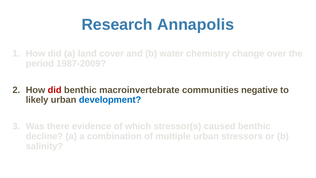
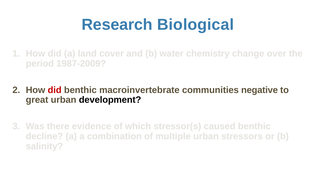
Annapolis: Annapolis -> Biological (196, 25)
likely: likely -> great (37, 100)
development colour: blue -> black (110, 100)
